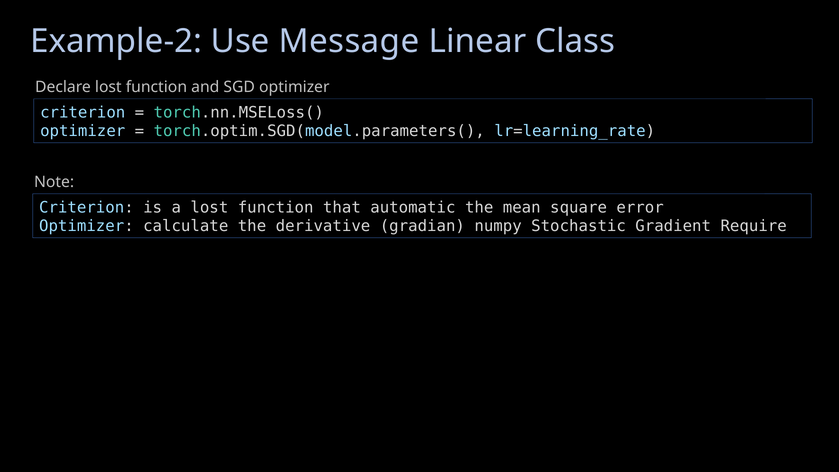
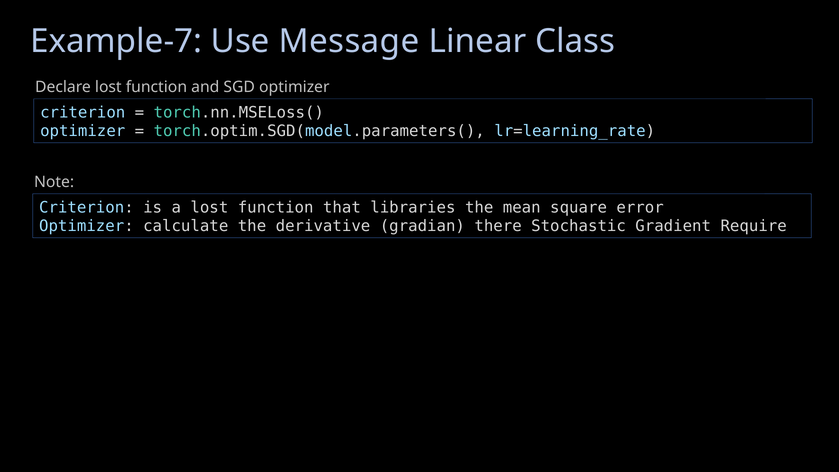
Example-2: Example-2 -> Example-7 (116, 41)
automatic: automatic -> libraries (413, 207)
numpy: numpy -> there (498, 226)
